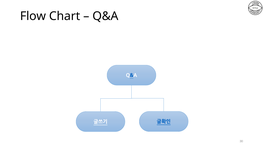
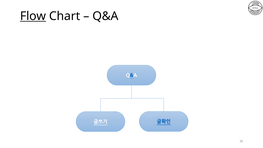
Flow underline: none -> present (33, 16)
